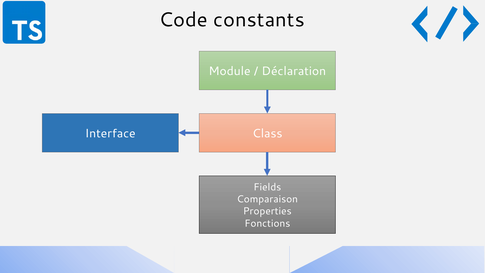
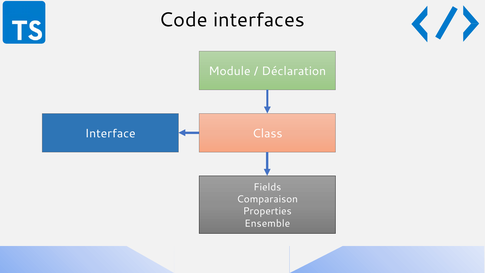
constants: constants -> interfaces (259, 20)
Fonctions: Fonctions -> Ensemble (267, 223)
